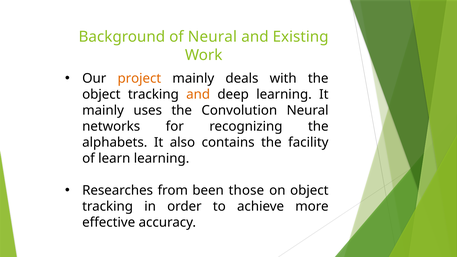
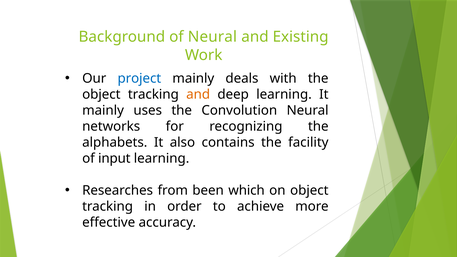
project colour: orange -> blue (139, 79)
learn: learn -> input (114, 159)
those: those -> which (247, 191)
